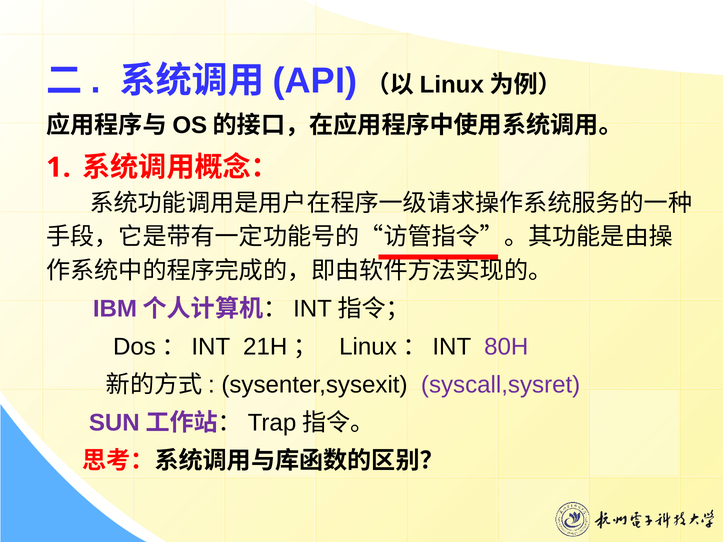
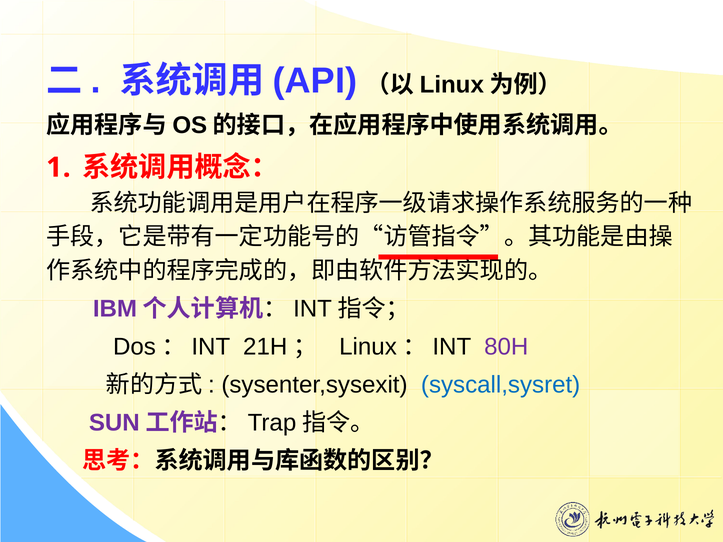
syscall,sysret colour: purple -> blue (501, 385)
